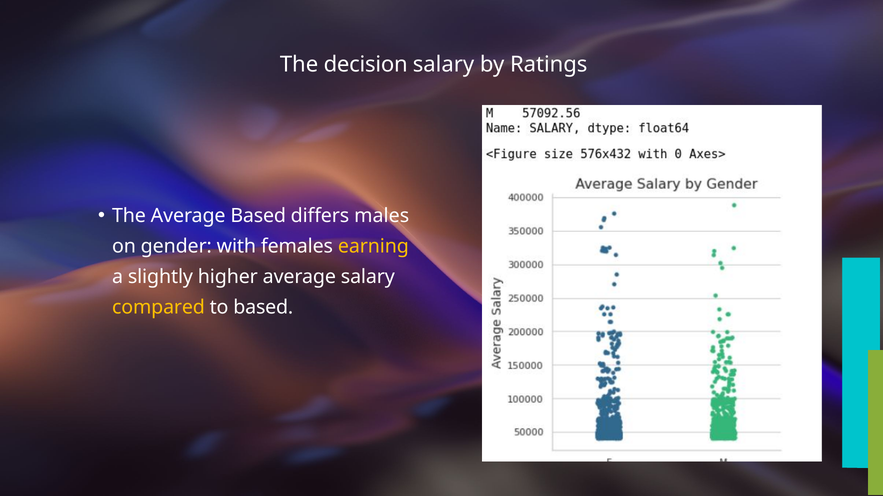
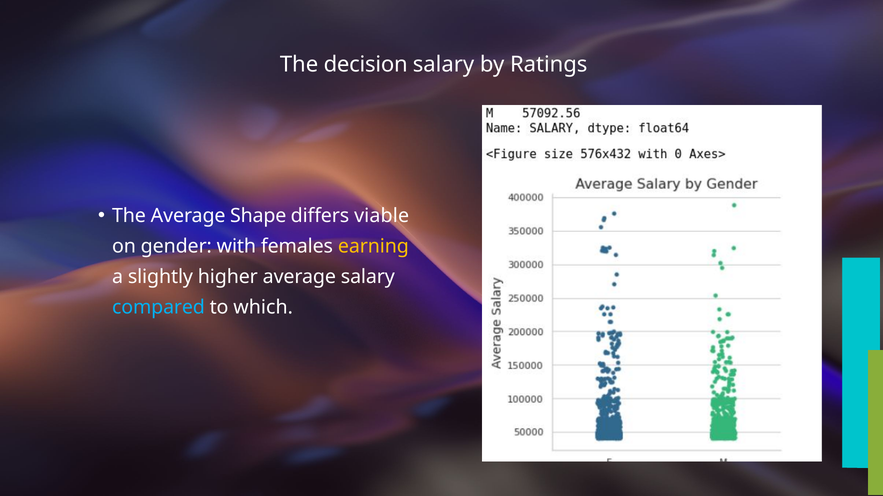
Average Based: Based -> Shape (258, 216)
males: males -> viable (382, 216)
compared colour: yellow -> light blue (158, 308)
to based: based -> which (263, 308)
